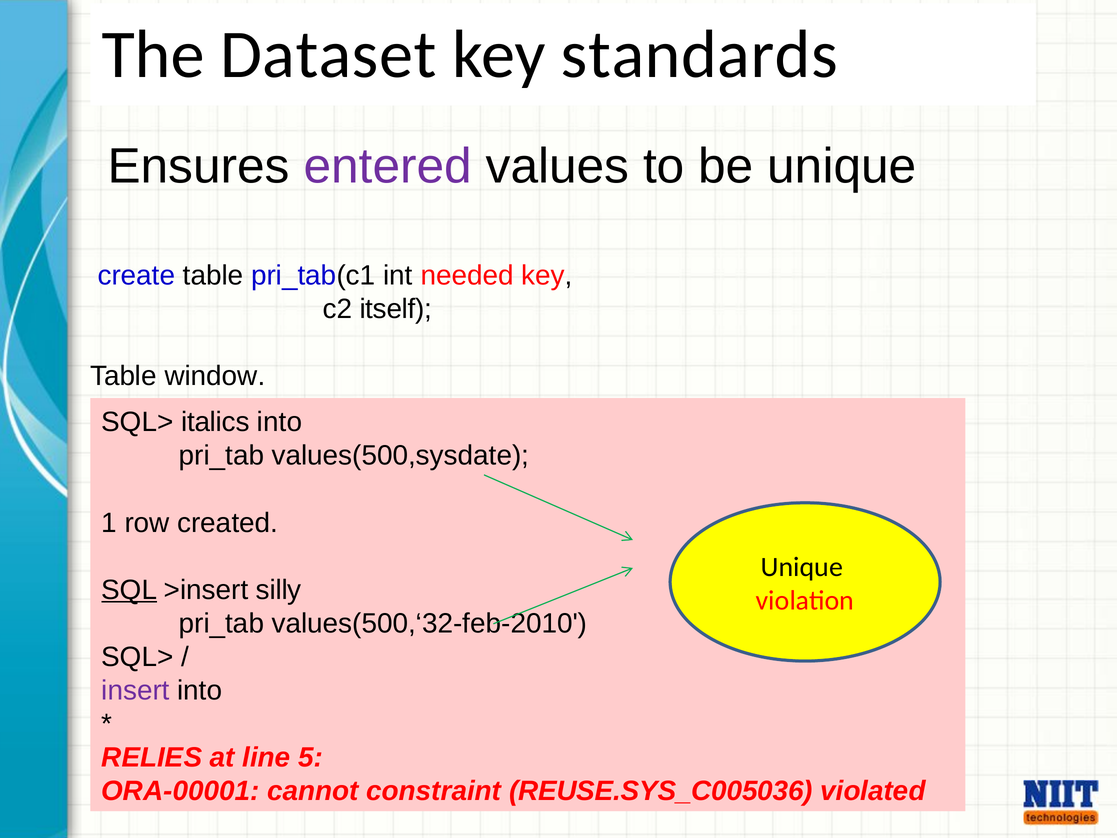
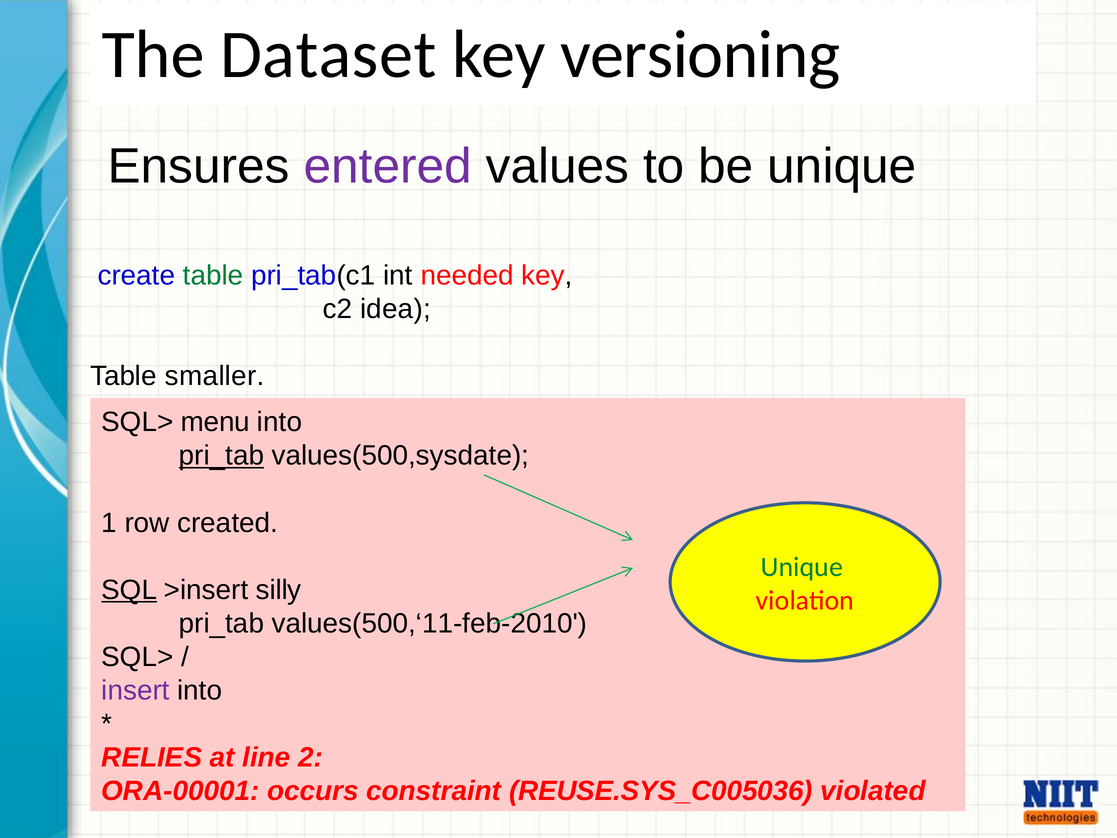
standards: standards -> versioning (700, 55)
table colour: black -> green (213, 275)
itself: itself -> idea (395, 309)
window: window -> smaller (215, 376)
italics: italics -> menu (215, 422)
pri_tab underline: none -> present (221, 456)
Unique colour: black -> green (802, 567)
values(500,‘32-feb-2010: values(500,‘32-feb-2010 -> values(500,‘11-feb-2010 (429, 623)
5: 5 -> 2 (311, 757)
cannot: cannot -> occurs (313, 791)
